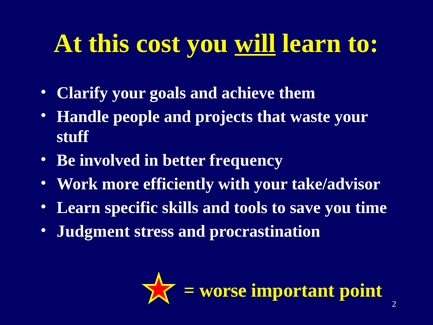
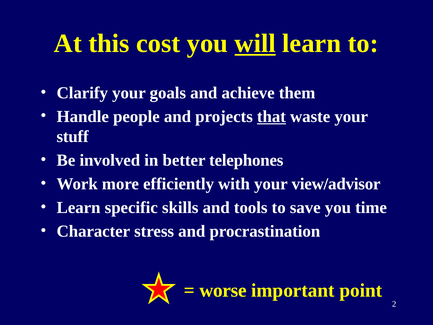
that underline: none -> present (271, 116)
frequency: frequency -> telephones (246, 160)
take/advisor: take/advisor -> view/advisor (336, 184)
Judgment: Judgment -> Character (93, 231)
